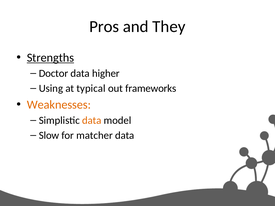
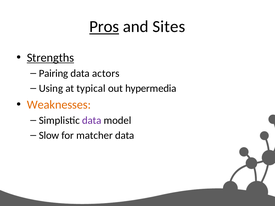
Pros underline: none -> present (104, 27)
They: They -> Sites (169, 27)
Doctor: Doctor -> Pairing (54, 73)
higher: higher -> actors (106, 73)
frameworks: frameworks -> hypermedia (151, 88)
data colour: orange -> purple (92, 121)
